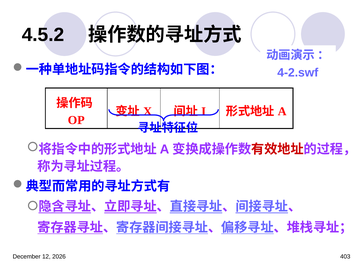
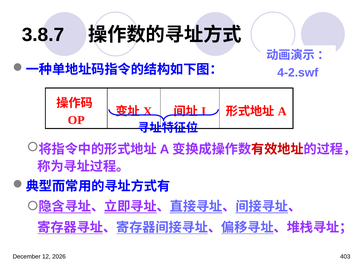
4.5.2: 4.5.2 -> 3.8.7 (43, 35)
